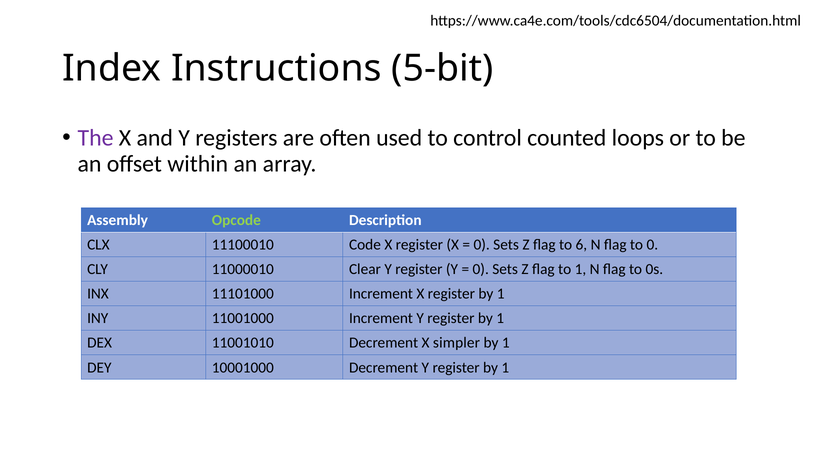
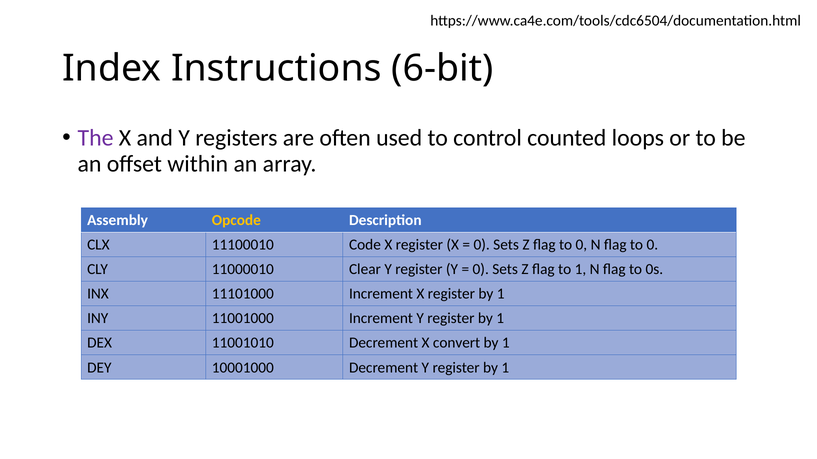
5-bit: 5-bit -> 6-bit (442, 69)
Opcode colour: light green -> yellow (236, 221)
Z flag to 6: 6 -> 0 (581, 245)
simpler: simpler -> convert (457, 343)
